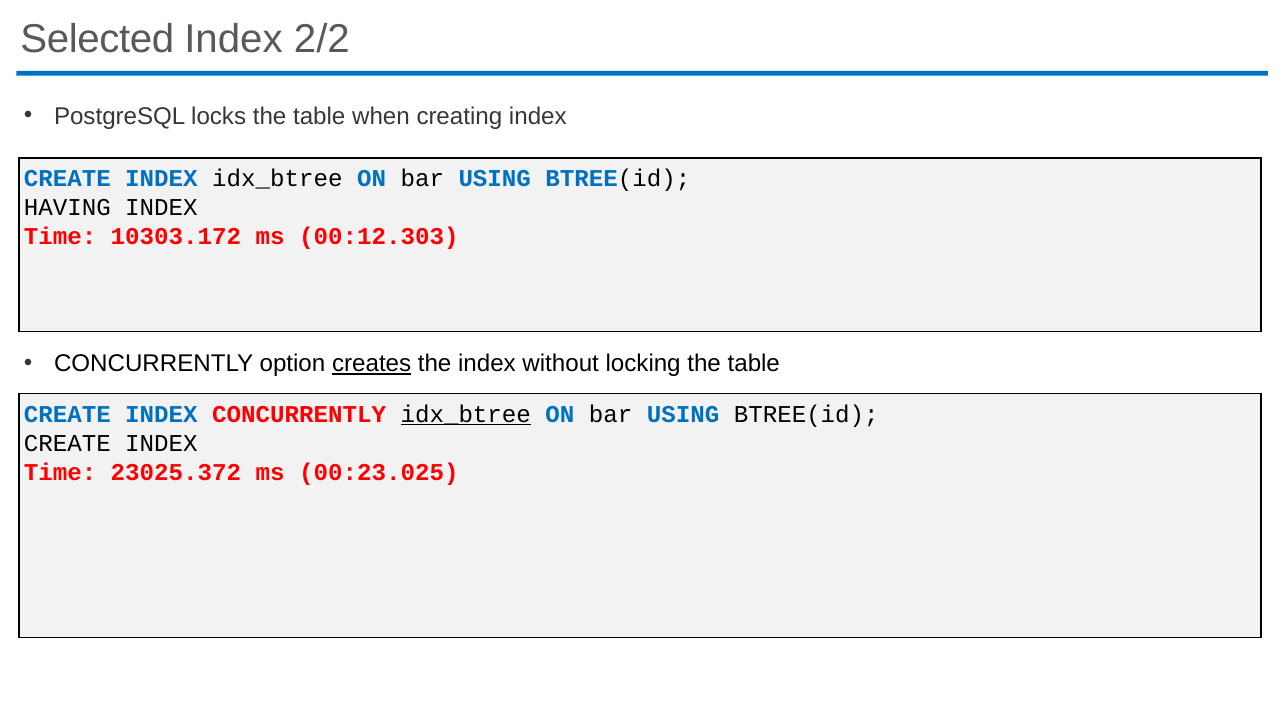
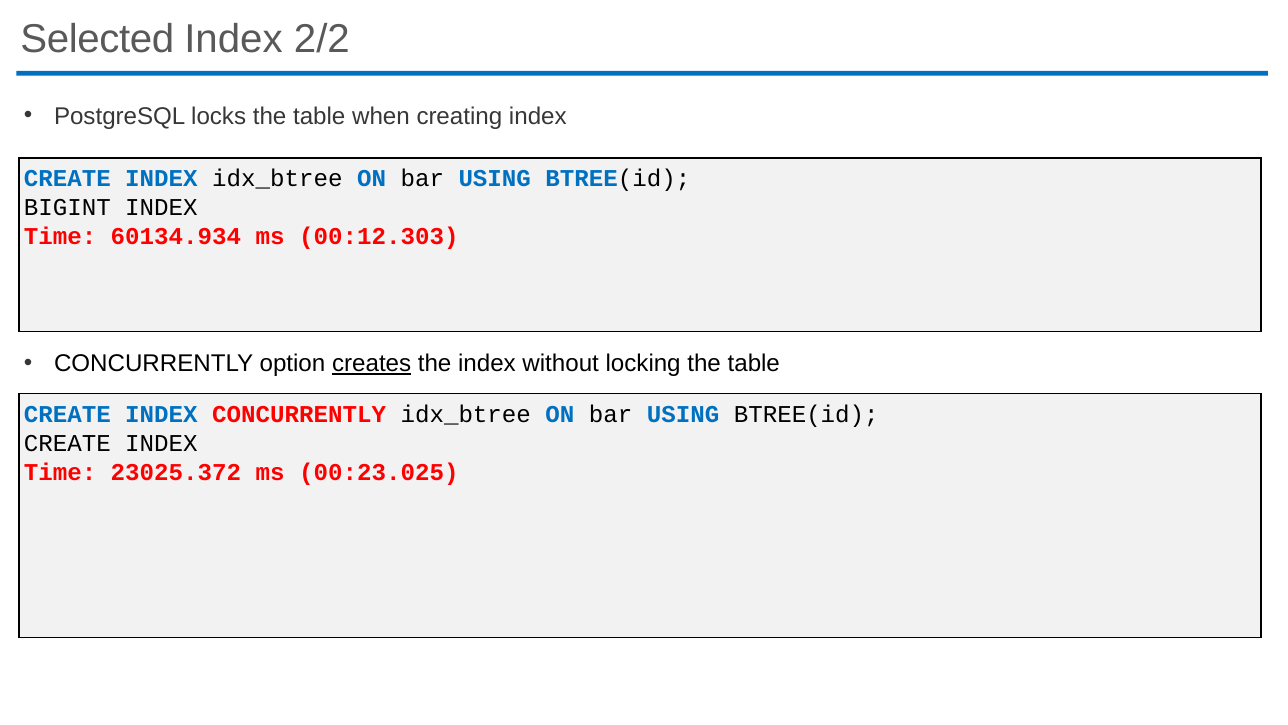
HAVING: HAVING -> BIGINT (67, 208)
10303.172: 10303.172 -> 60134.934 (176, 237)
idx_btree underline: present -> none (466, 414)
